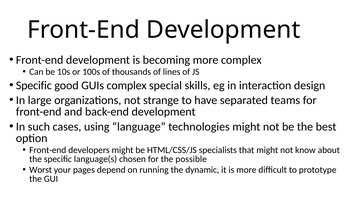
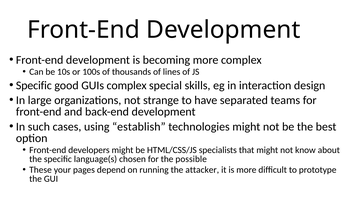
language: language -> establish (139, 127)
Worst: Worst -> These (41, 170)
dynamic: dynamic -> attacker (202, 170)
